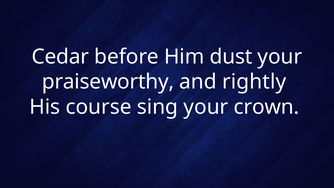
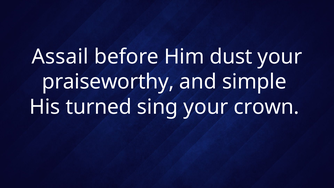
Cedar: Cedar -> Assail (60, 57)
rightly: rightly -> simple (254, 82)
course: course -> turned (99, 107)
